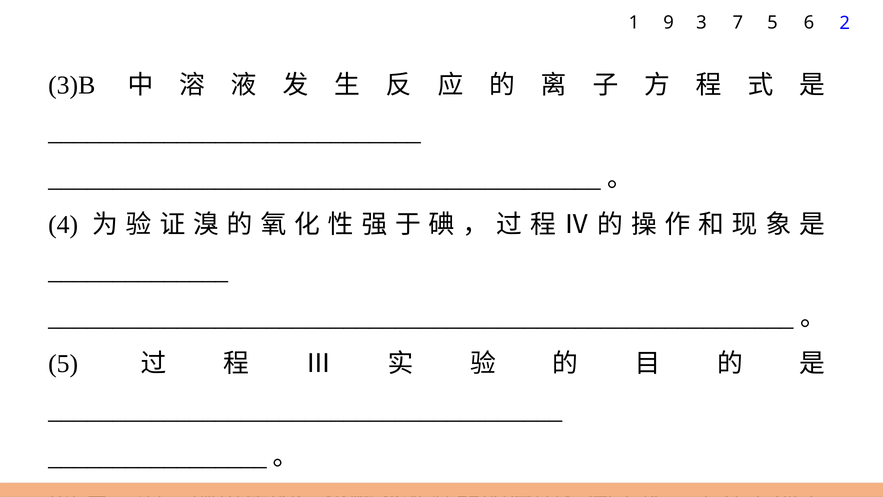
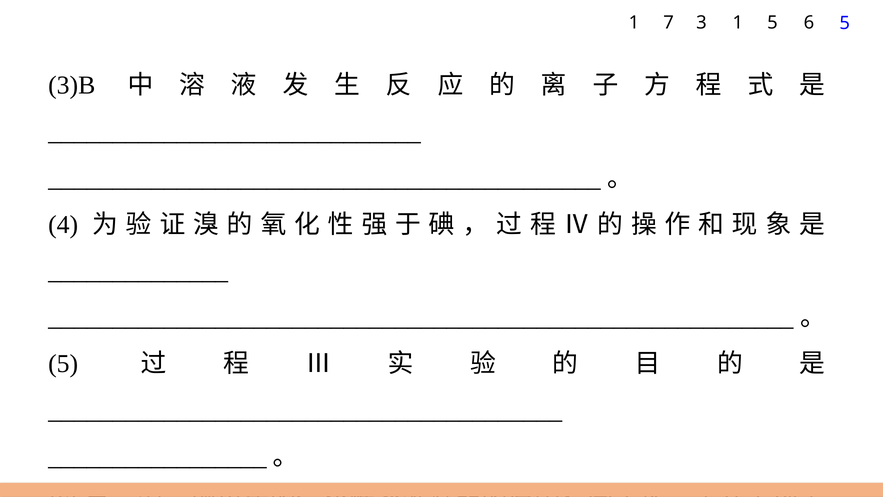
9: 9 -> 7 (669, 23)
3 7: 7 -> 1 (738, 23)
6 2: 2 -> 5 (845, 23)
